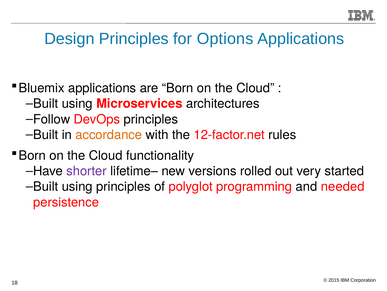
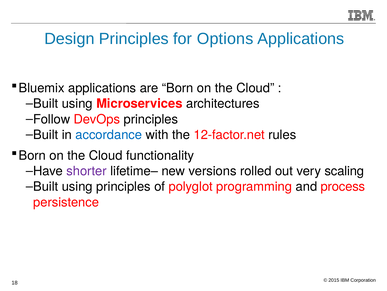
accordance colour: orange -> blue (109, 134)
started: started -> scaling (344, 171)
needed: needed -> process (343, 186)
